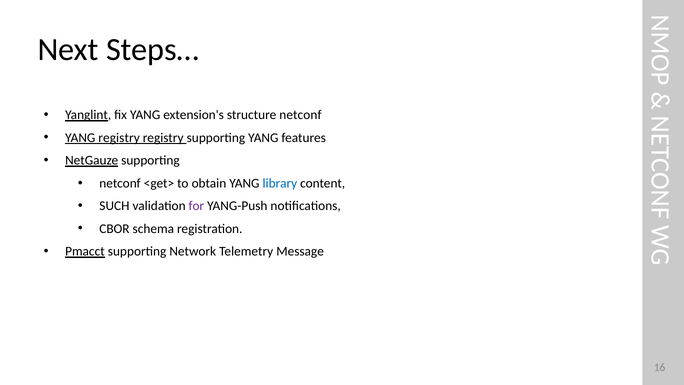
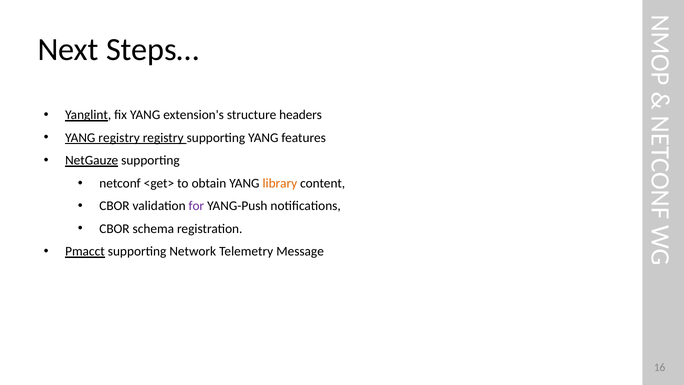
structure netconf: netconf -> headers (301, 115)
library colour: blue -> orange (280, 183)
SUCH: SUCH -> CBOR (114, 206)
